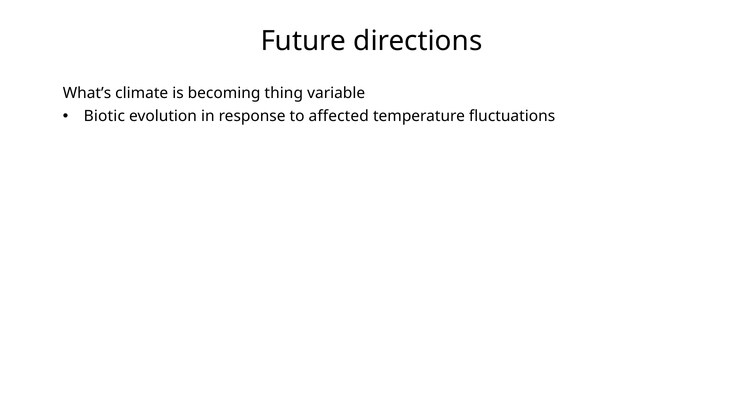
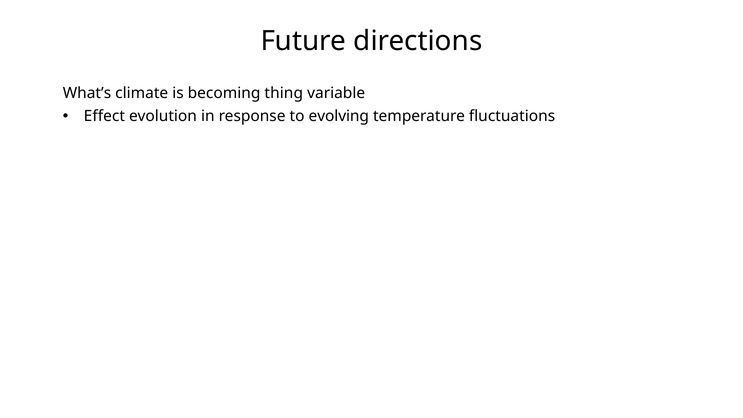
Biotic: Biotic -> Effect (104, 116)
affected: affected -> evolving (339, 116)
